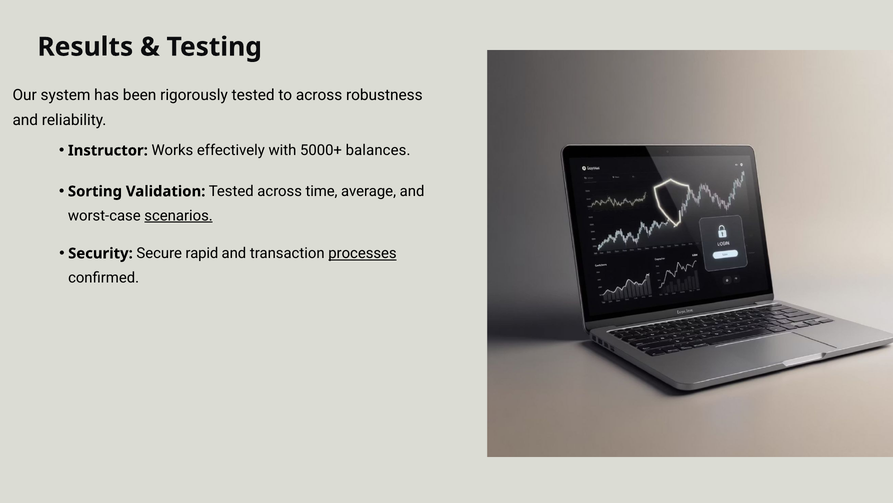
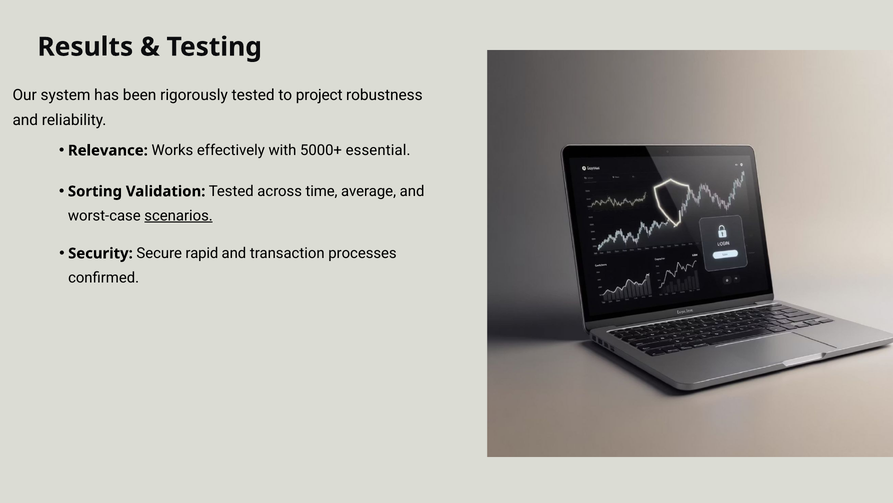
to across: across -> project (319, 95)
Instructor: Instructor -> Relevance (108, 150)
balances: balances -> essential (378, 150)
processes underline: present -> none (362, 253)
